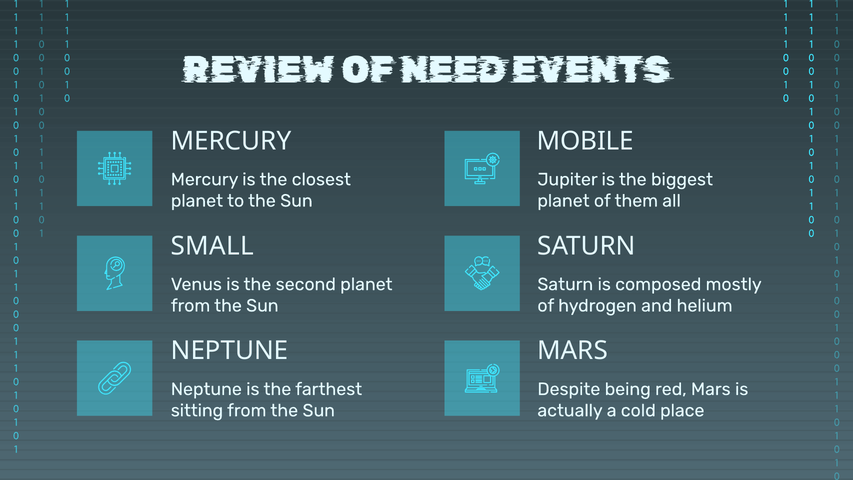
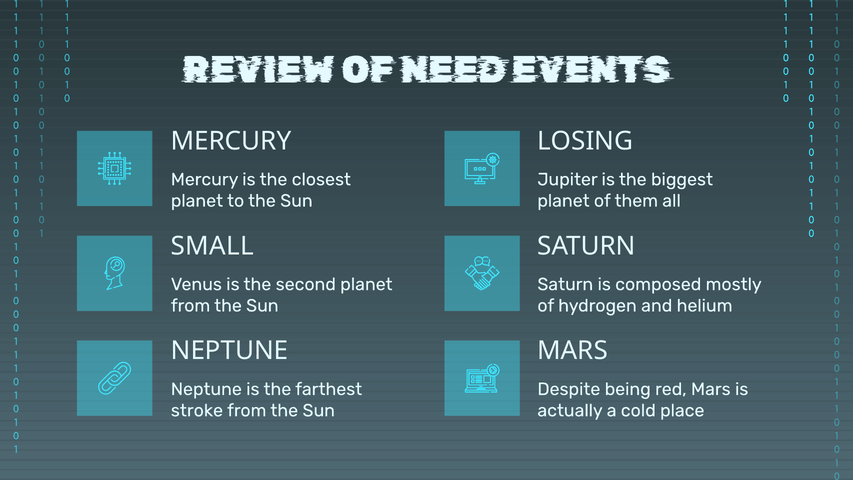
MOBILE: MOBILE -> LOSING (585, 141)
sitting: sitting -> stroke (197, 410)
